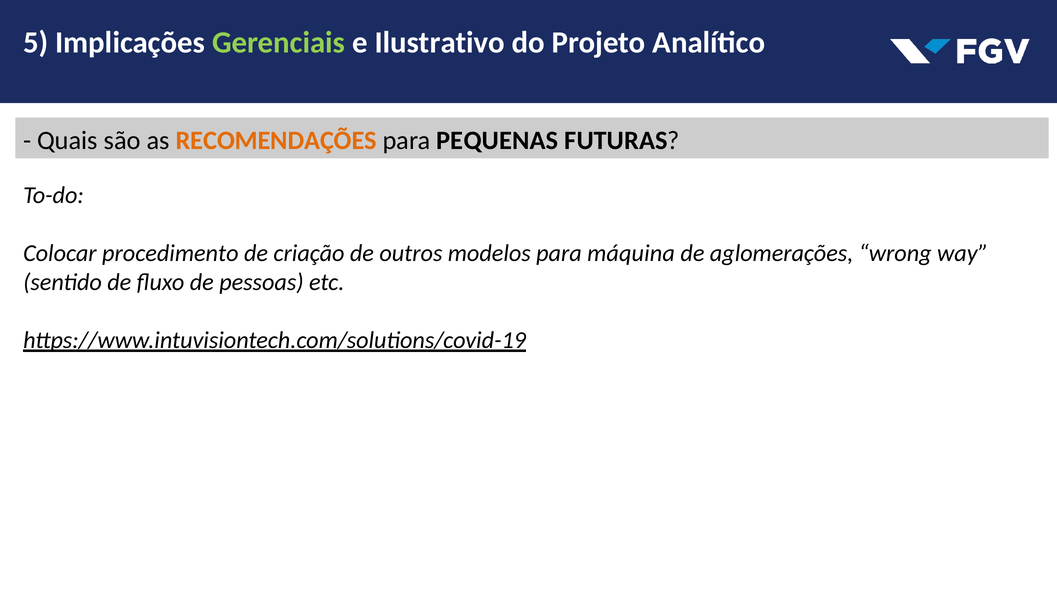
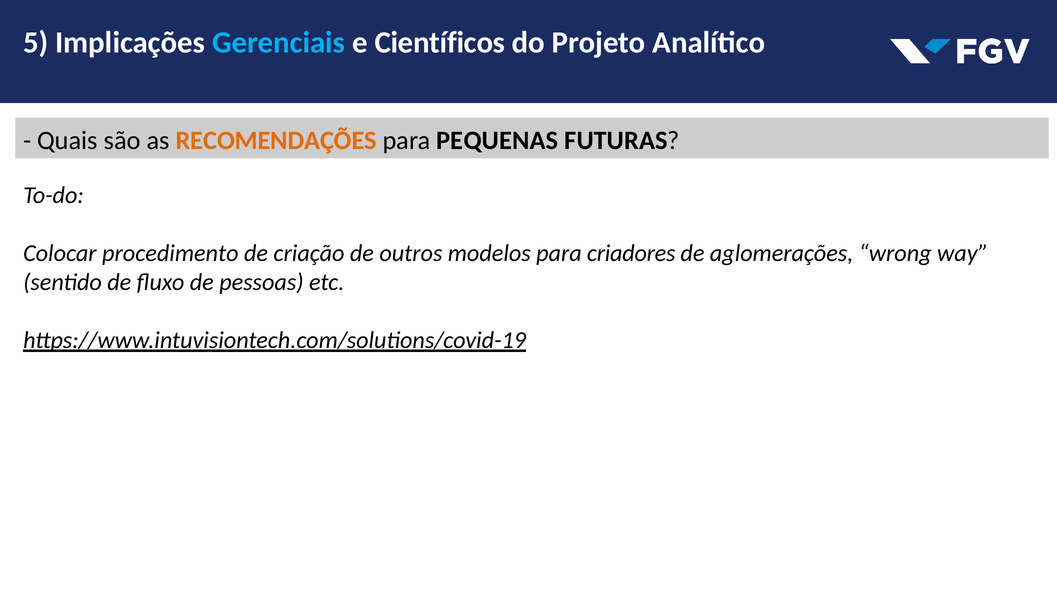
Gerenciais colour: light green -> light blue (279, 43)
Ilustrativo: Ilustrativo -> Científicos (440, 43)
máquina: máquina -> criadores (631, 253)
